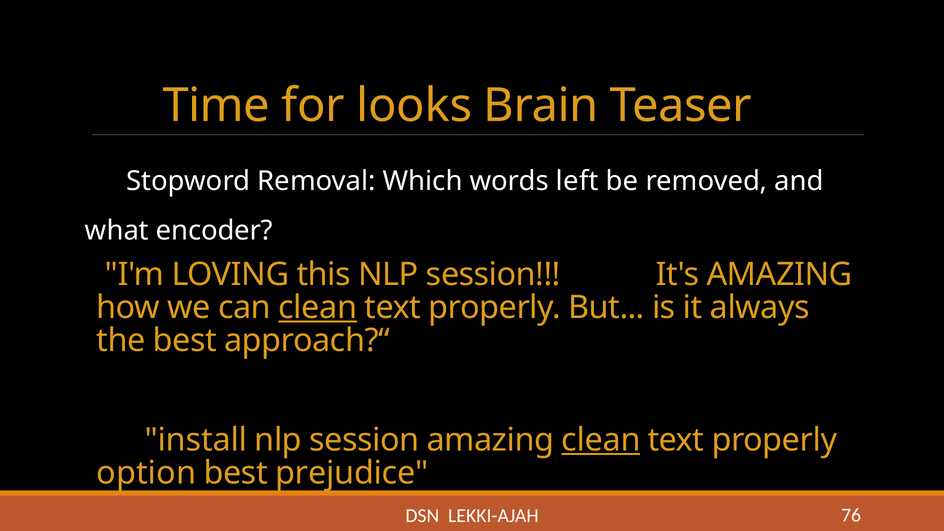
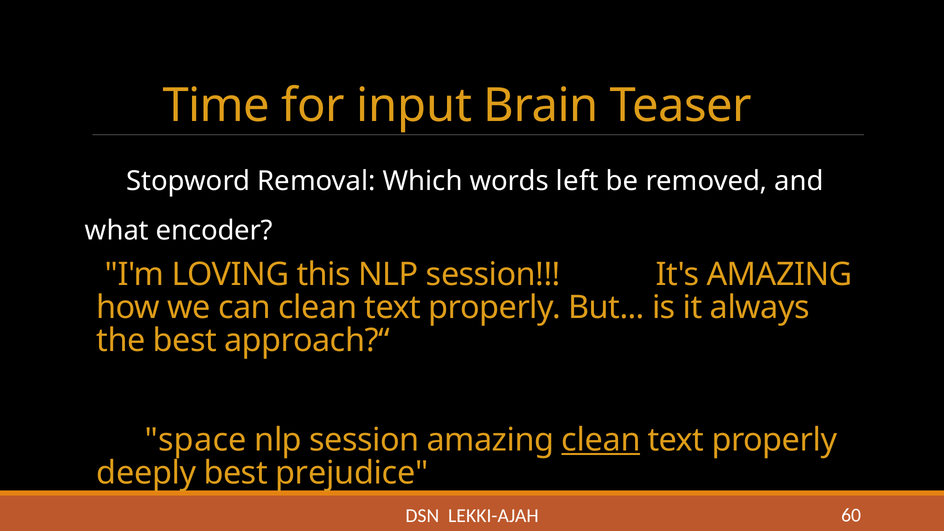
looks: looks -> input (414, 106)
clean underline: present -> none (318, 308)
install: install -> space (196, 440)
option: option -> deeply (146, 473)
76: 76 -> 60 (851, 515)
